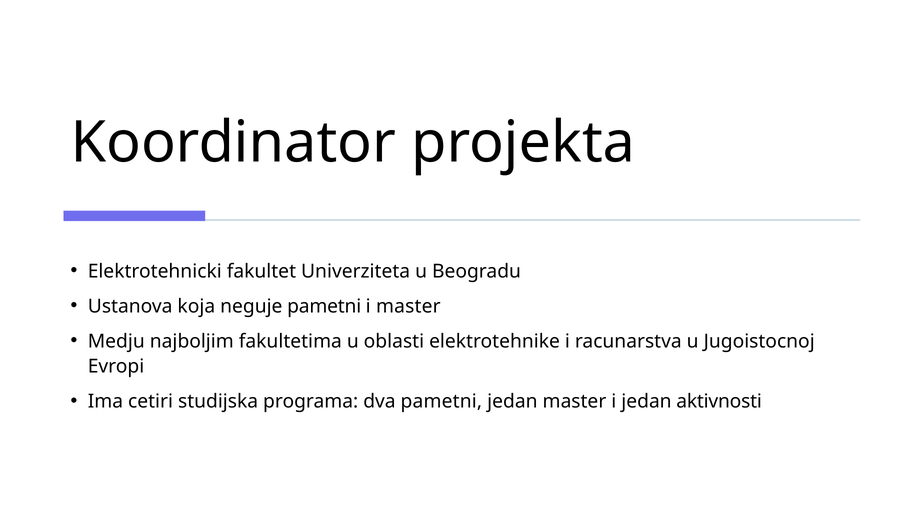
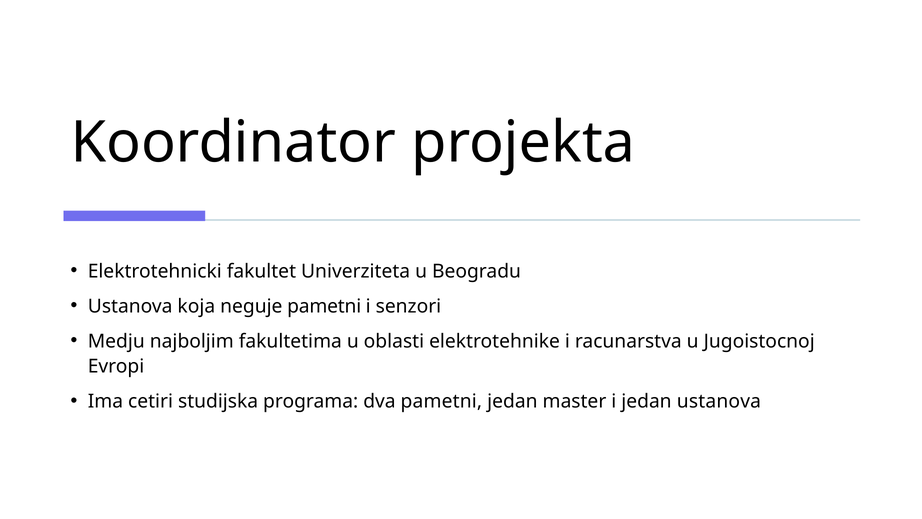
i master: master -> senzori (408, 306)
jedan aktivnosti: aktivnosti -> ustanova (719, 401)
